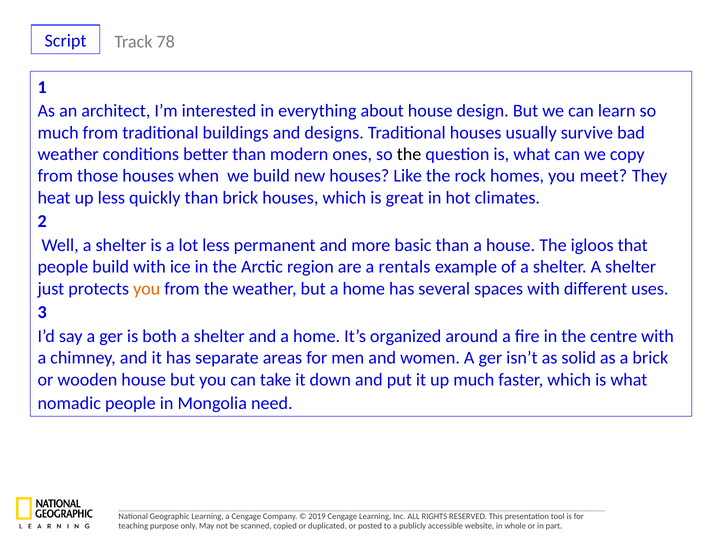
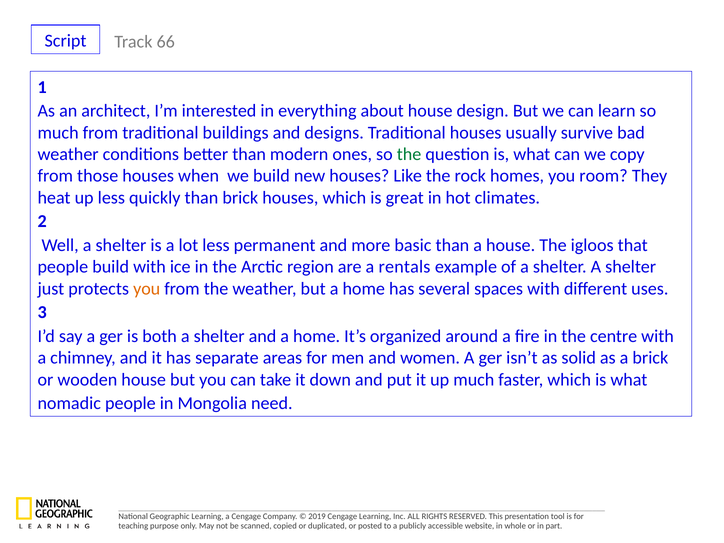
78: 78 -> 66 (166, 42)
the colour: black -> green (409, 154)
meet: meet -> room (604, 176)
